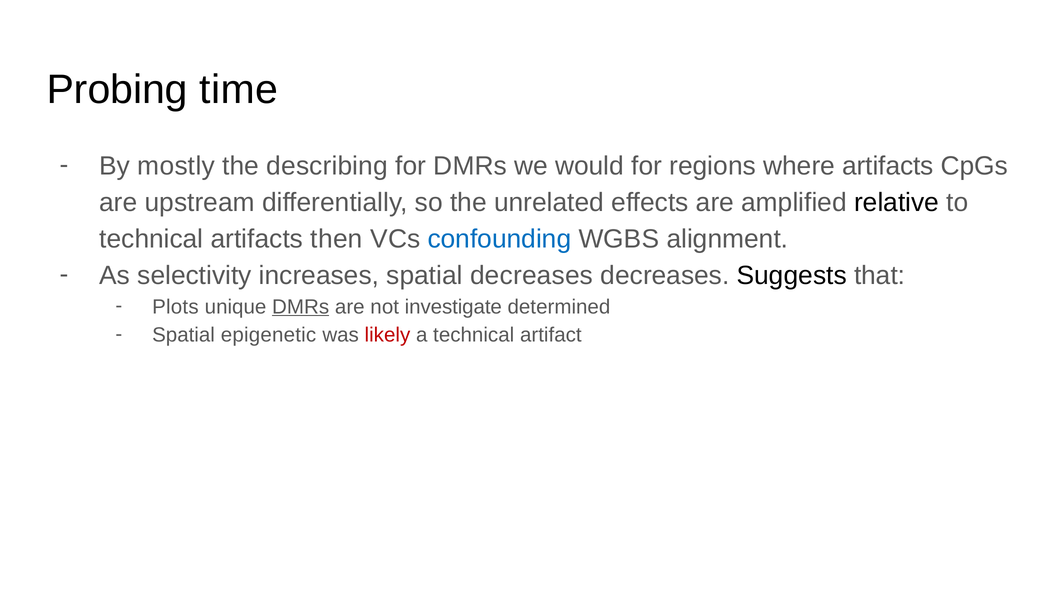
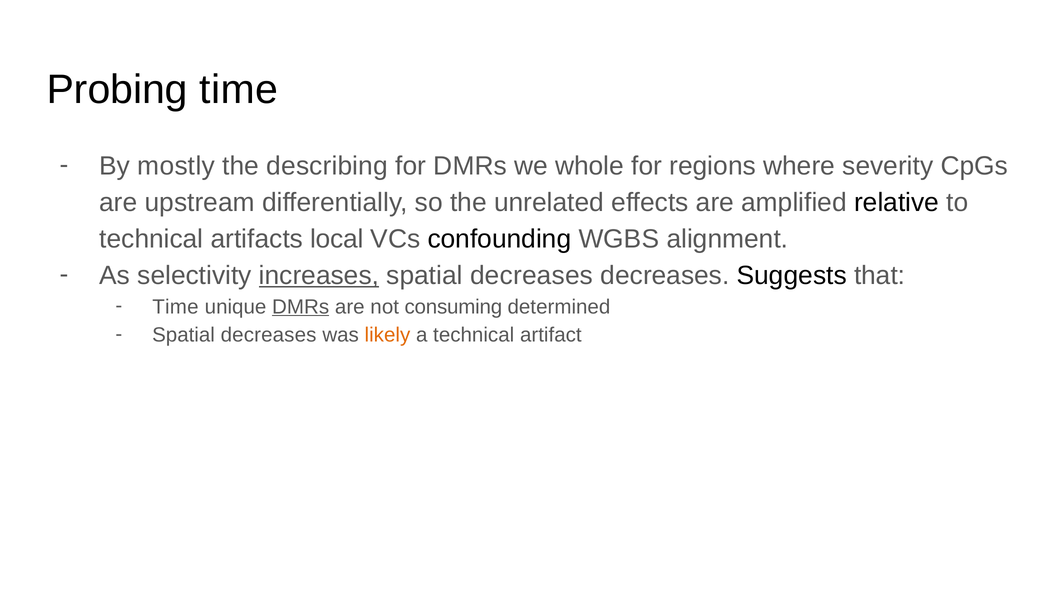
would: would -> whole (590, 166)
where artifacts: artifacts -> severity (888, 166)
then: then -> local (337, 239)
confounding colour: blue -> black (499, 239)
increases underline: none -> present (319, 275)
Plots: Plots -> Time (175, 307)
investigate: investigate -> consuming (453, 307)
epigenetic: epigenetic -> decreases (269, 335)
likely colour: red -> orange (387, 335)
